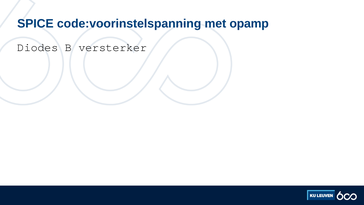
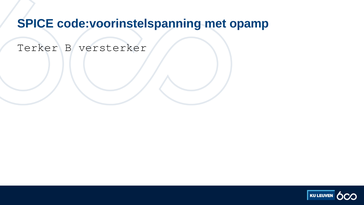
Diodes: Diodes -> Terker (38, 47)
